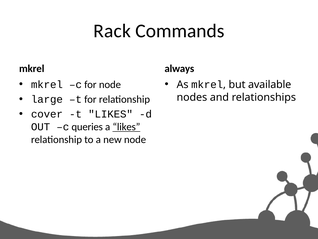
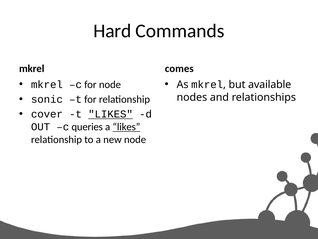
Rack: Rack -> Hard (112, 31)
always: always -> comes (179, 68)
large: large -> sonic (47, 99)
LIKES underline: none -> present (111, 114)
